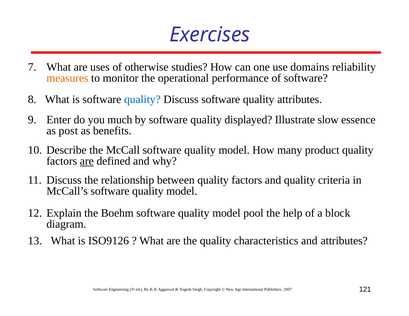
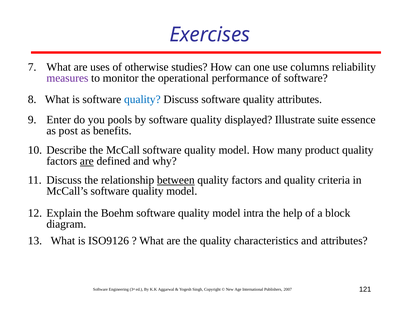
domains: domains -> columns (310, 67)
measures colour: orange -> purple (67, 78)
much: much -> pools (120, 120)
slow: slow -> suite (328, 120)
between underline: none -> present (176, 180)
pool: pool -> intra (253, 213)
